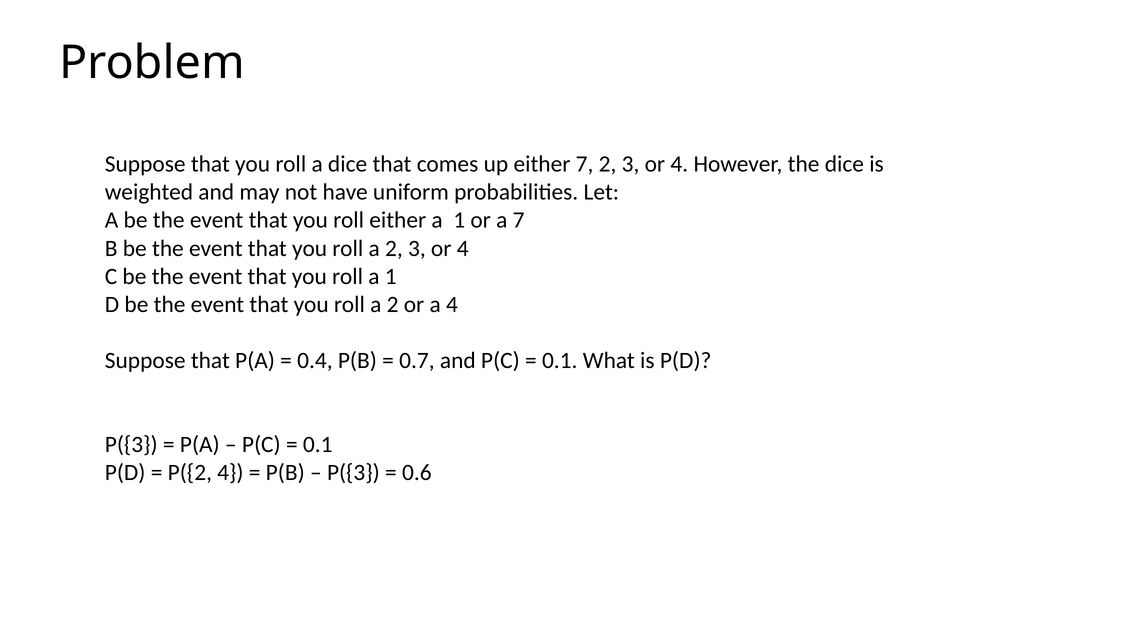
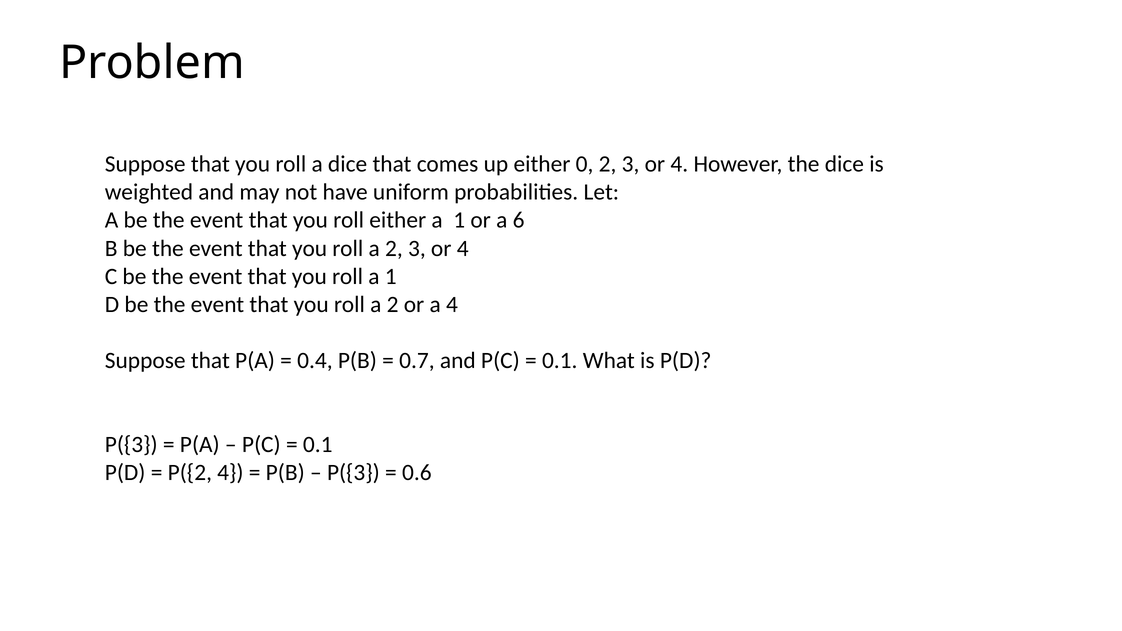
either 7: 7 -> 0 (585, 164)
a 7: 7 -> 6 (519, 220)
